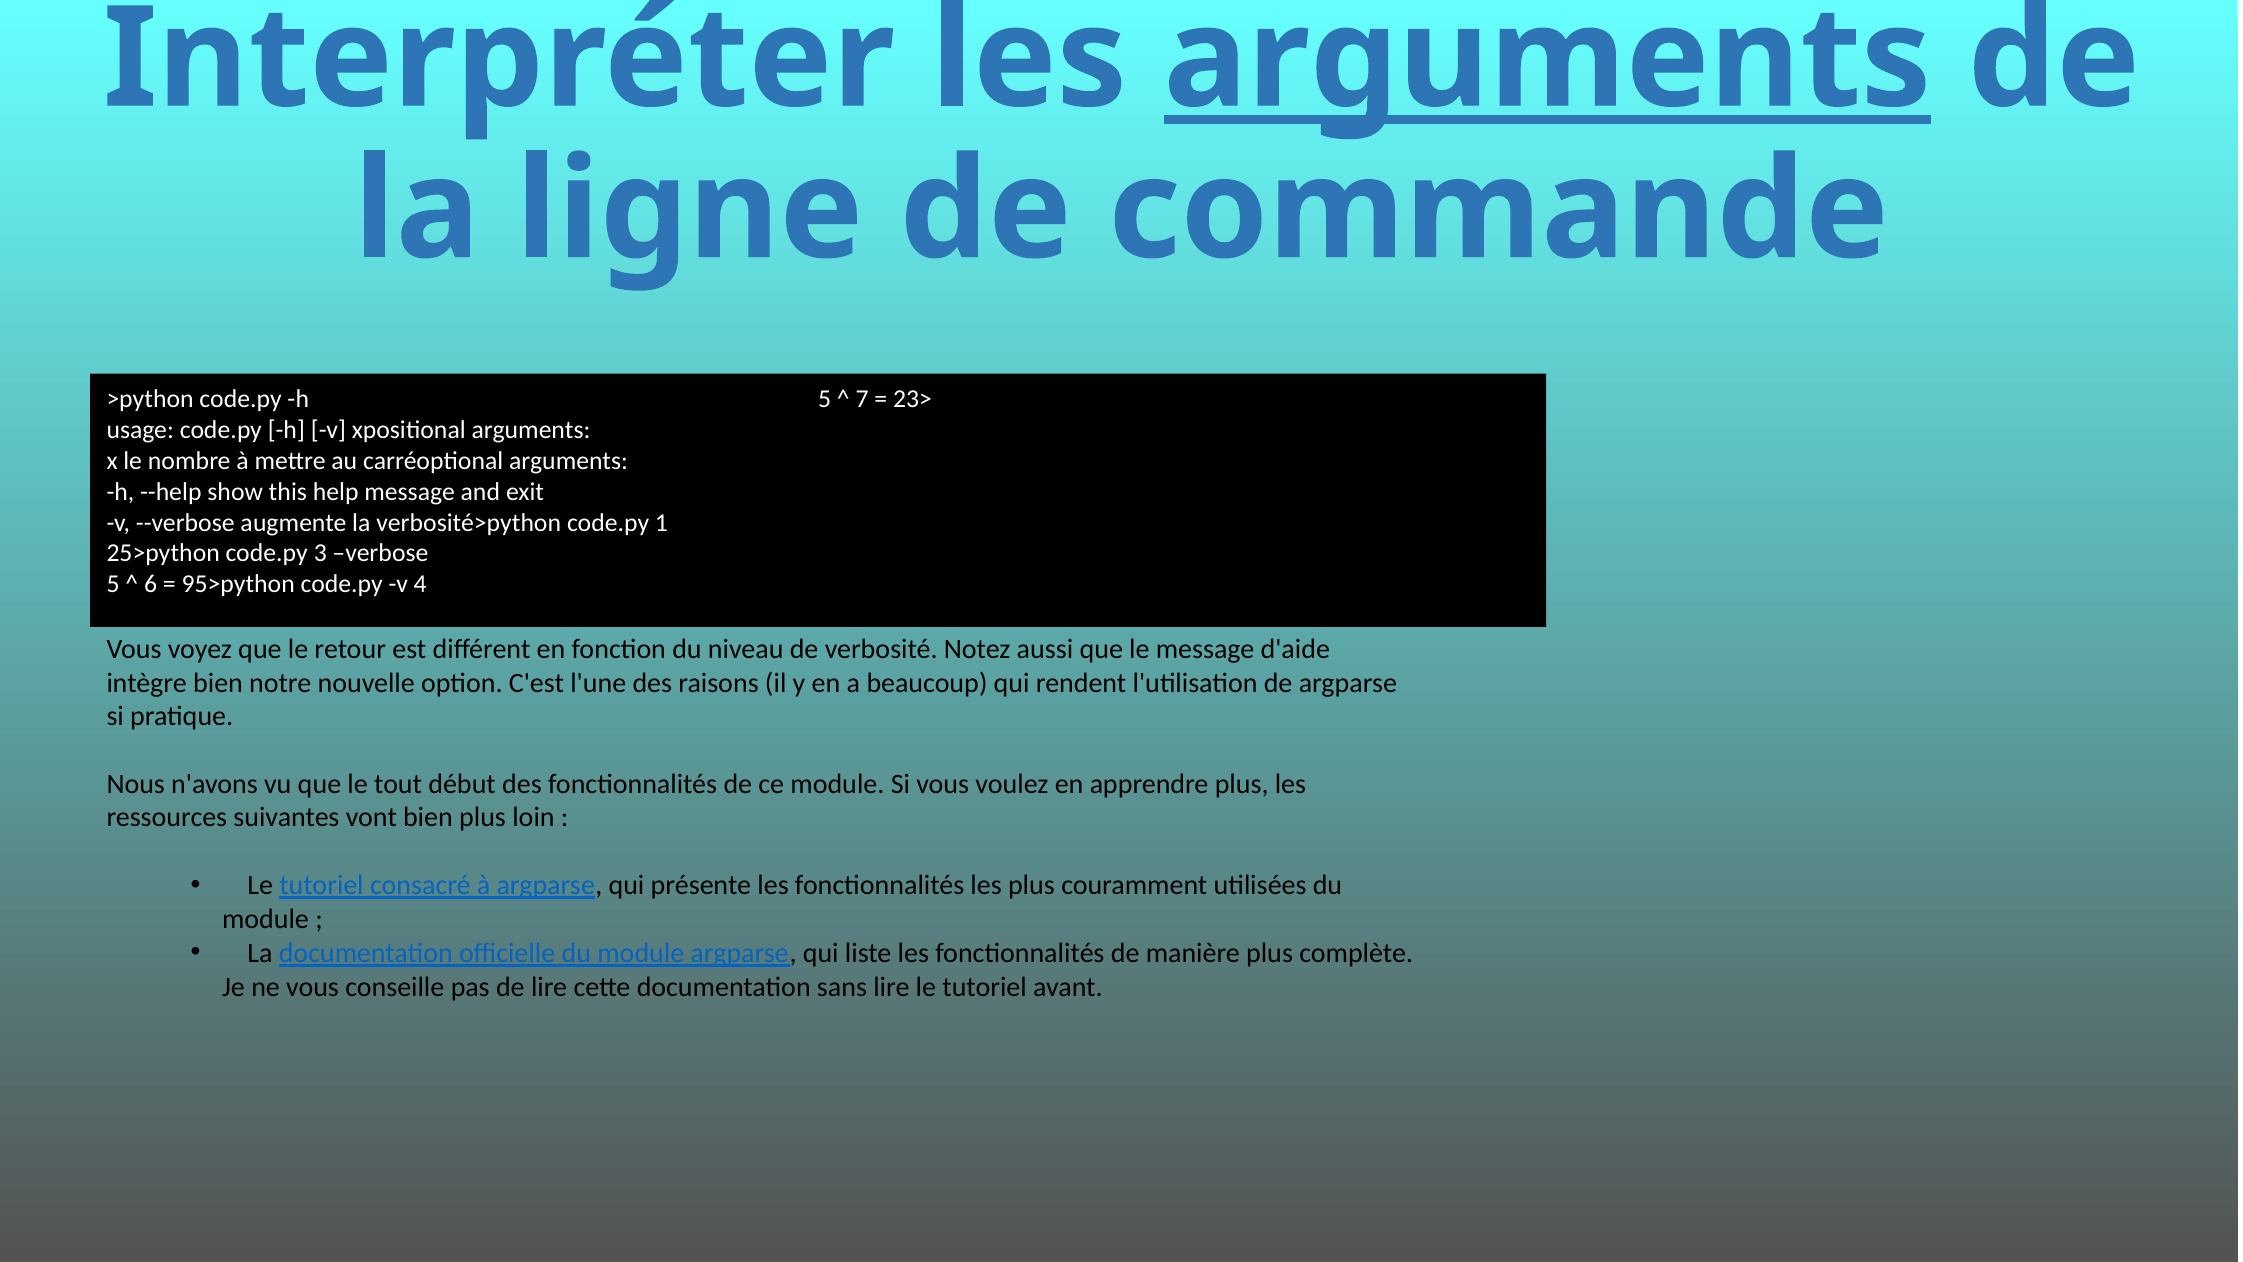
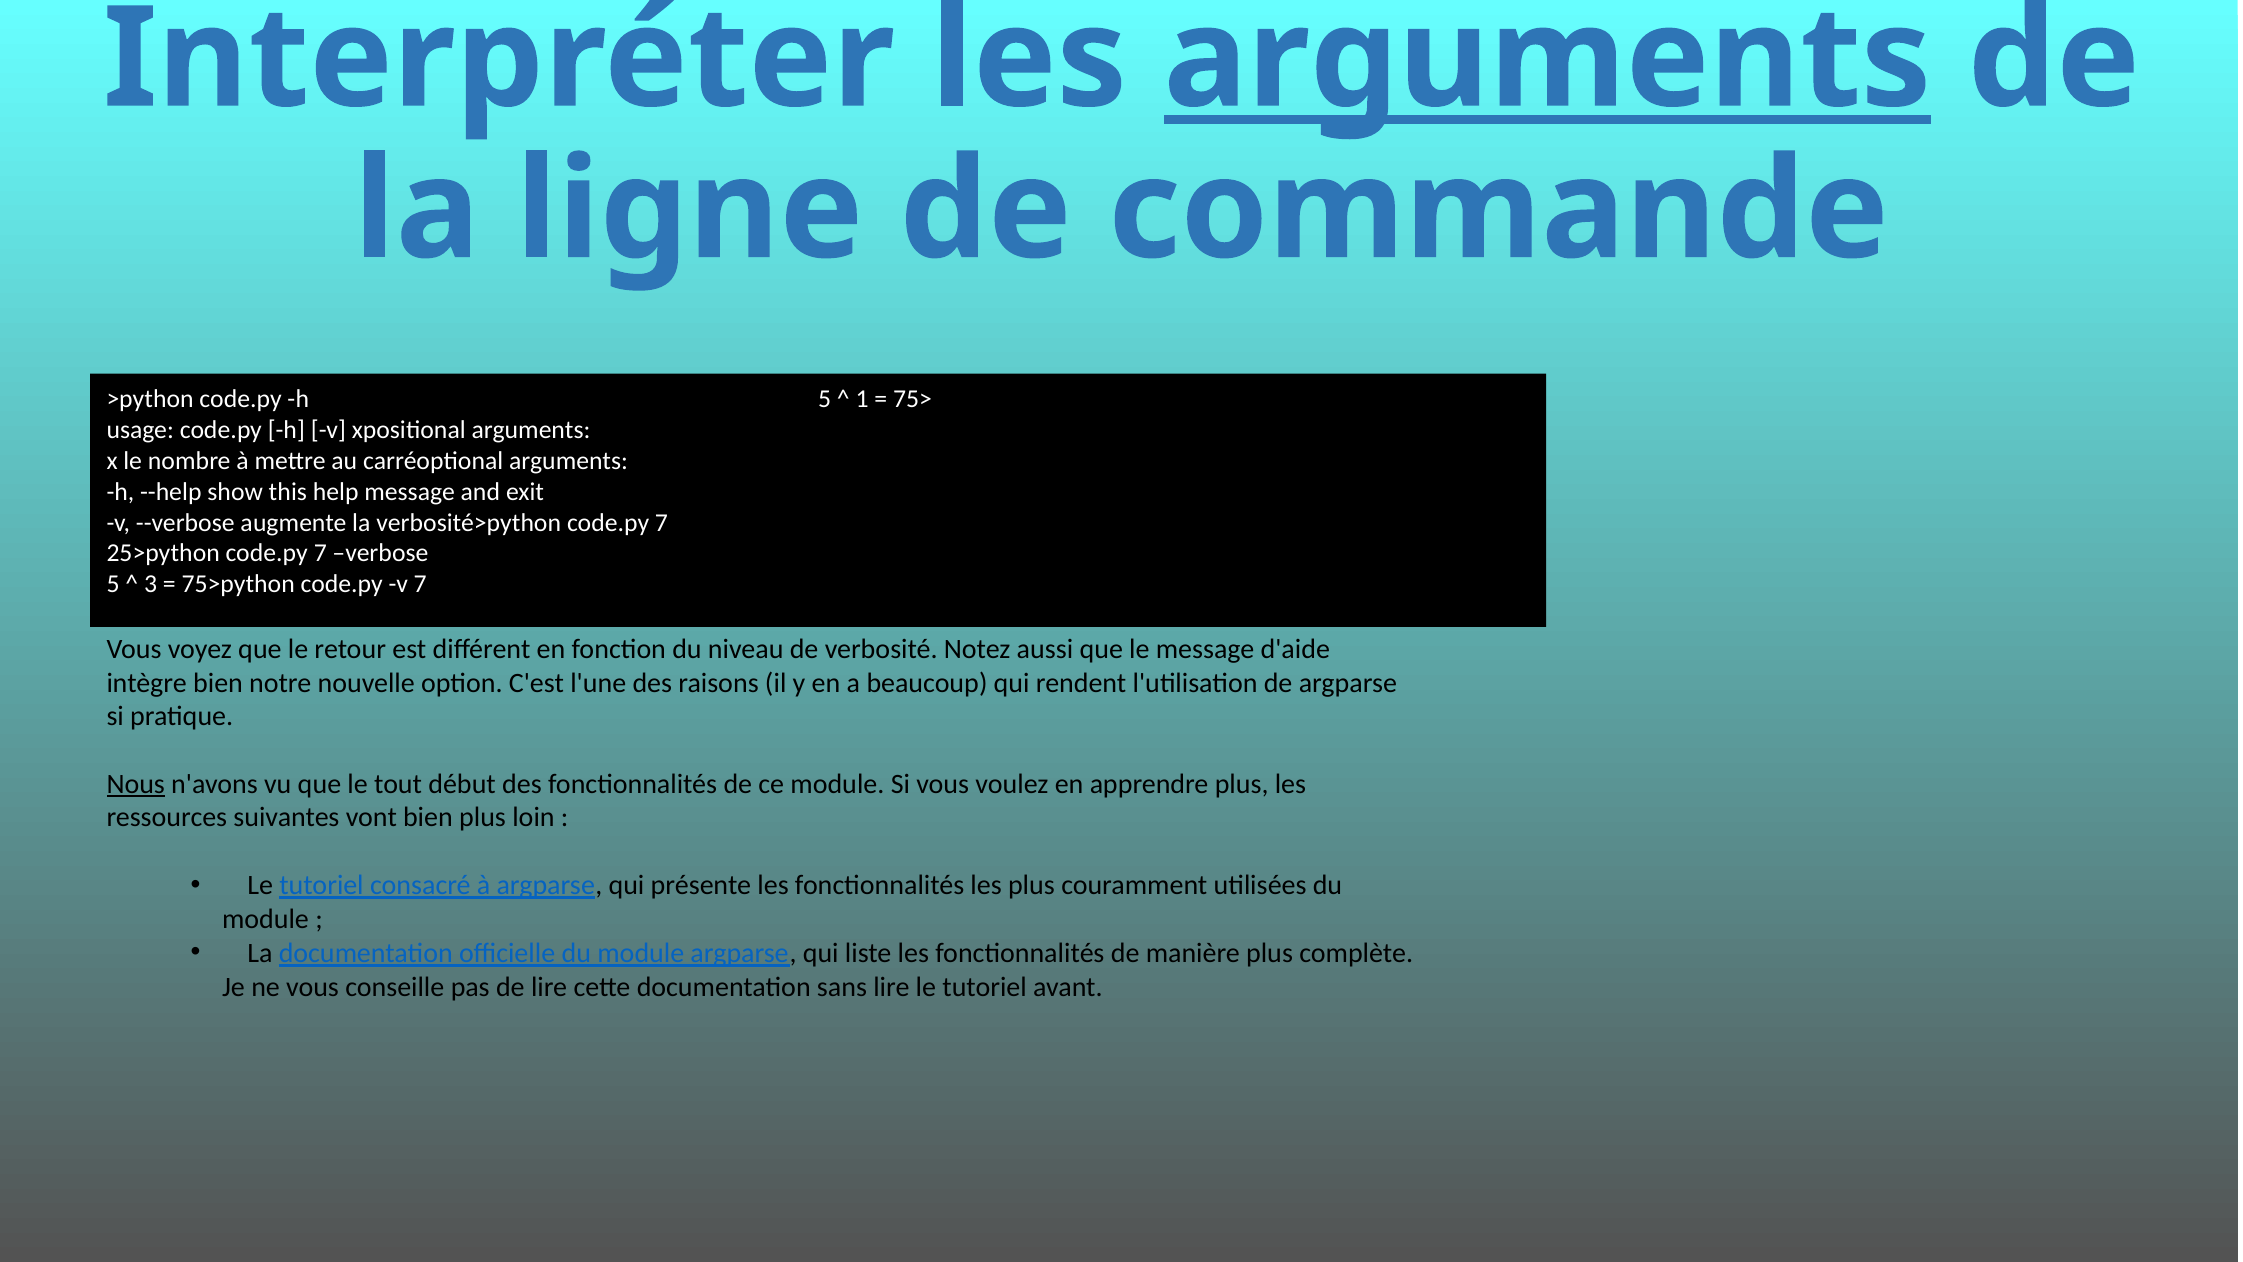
7: 7 -> 1 (862, 399)
23>: 23> -> 75> (913, 399)
verbosité>python code.py 1: 1 -> 7 (661, 522)
25>python code.py 3: 3 -> 7 (320, 553)
6: 6 -> 3 (151, 584)
95>python: 95>python -> 75>python (238, 584)
v 4: 4 -> 7 (420, 584)
Nous underline: none -> present (136, 784)
